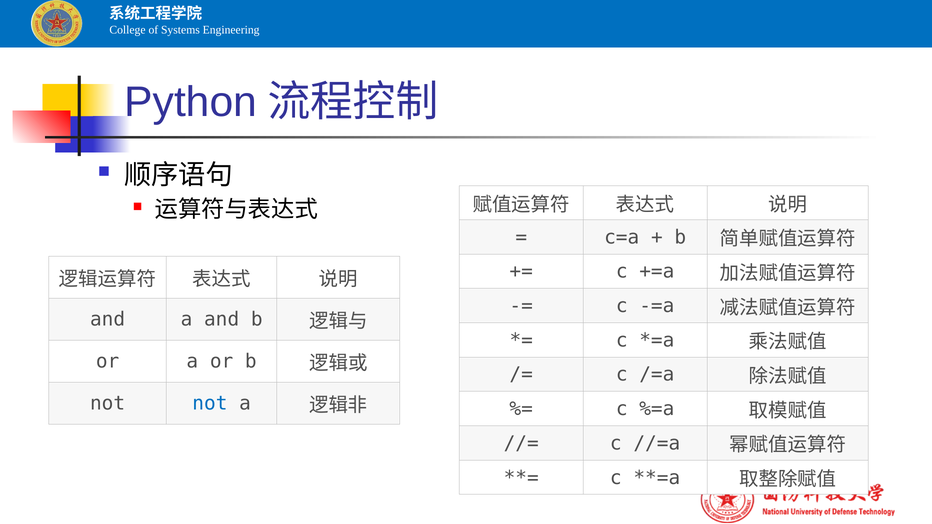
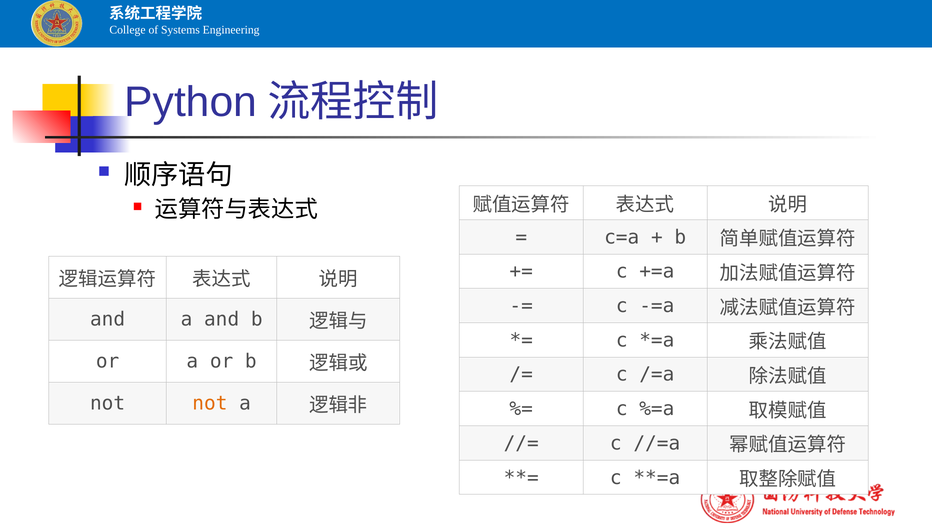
not colour: blue -> orange (210, 404)
